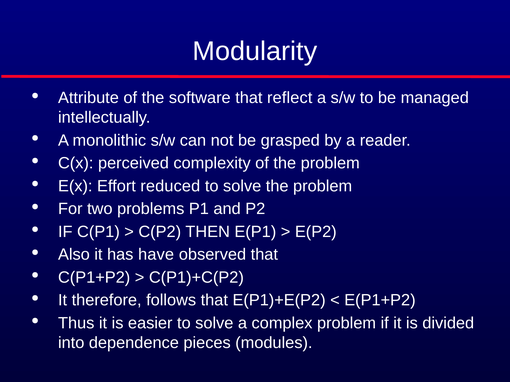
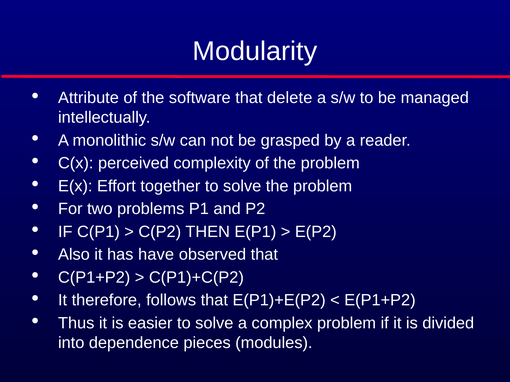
reflect: reflect -> delete (290, 98)
reduced: reduced -> together (170, 186)
